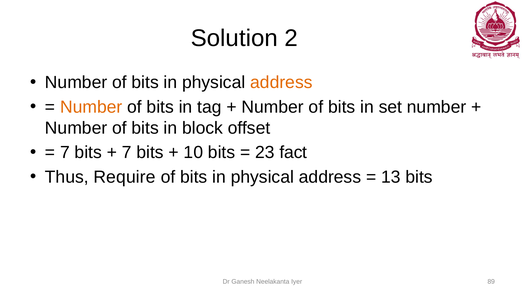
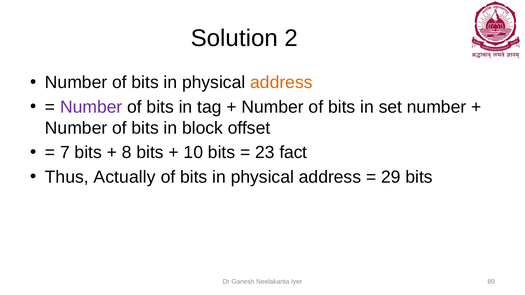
Number colour: orange -> purple (91, 107)
7: 7 -> 8 (127, 153)
Require: Require -> Actually (125, 177)
13: 13 -> 29 (391, 177)
